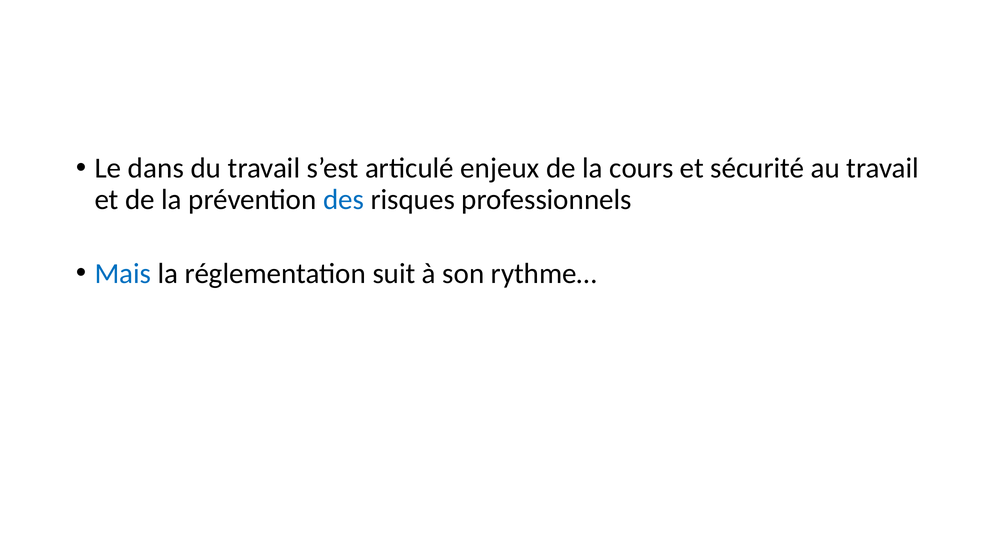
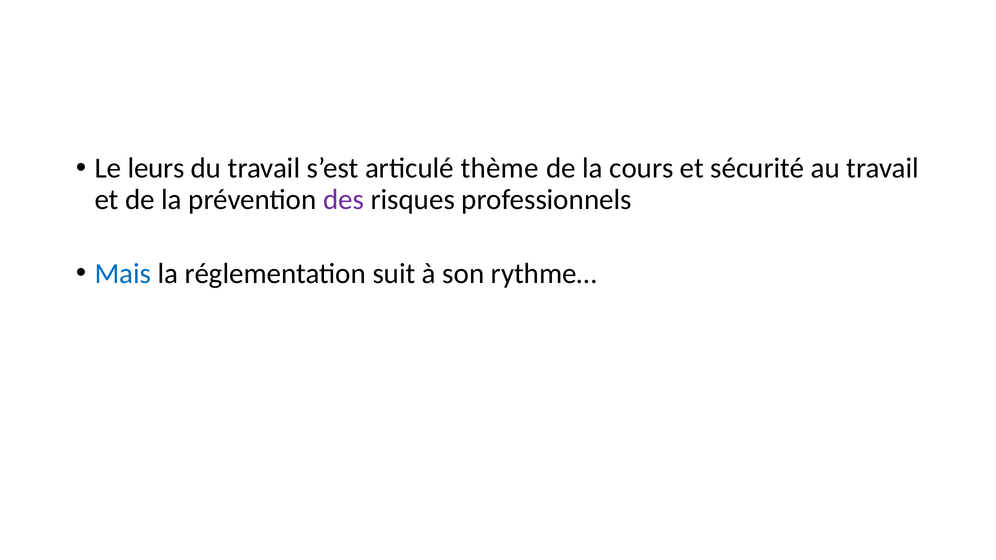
dans: dans -> leurs (156, 168)
enjeux: enjeux -> thème (500, 168)
des colour: blue -> purple (344, 200)
